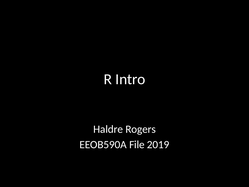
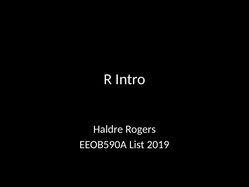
File: File -> List (137, 145)
